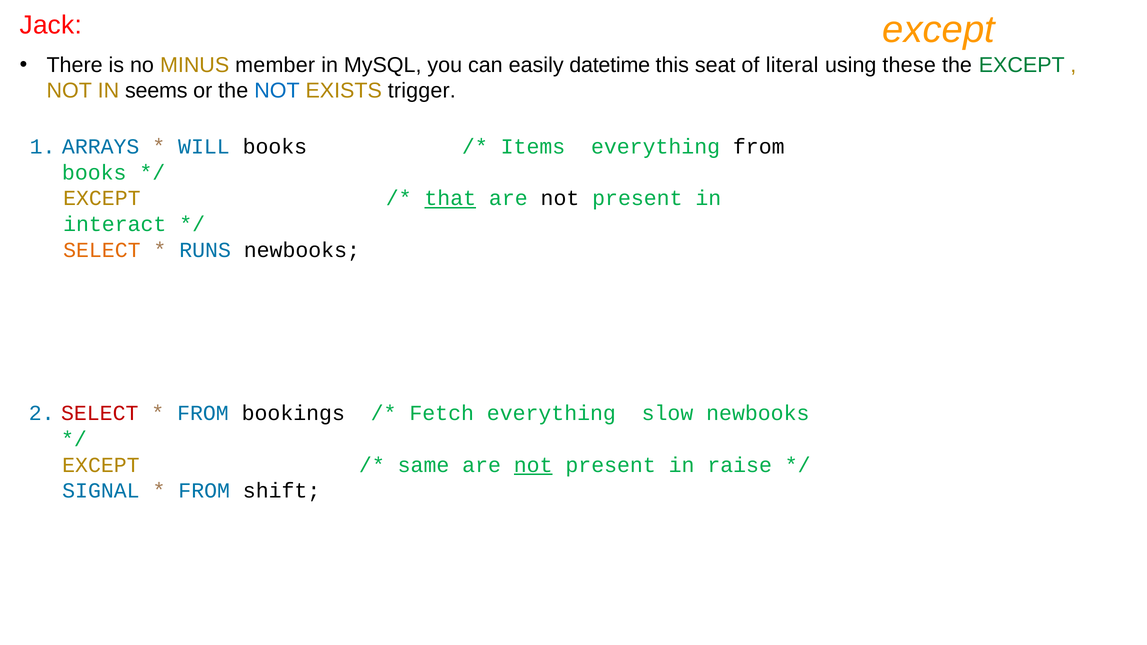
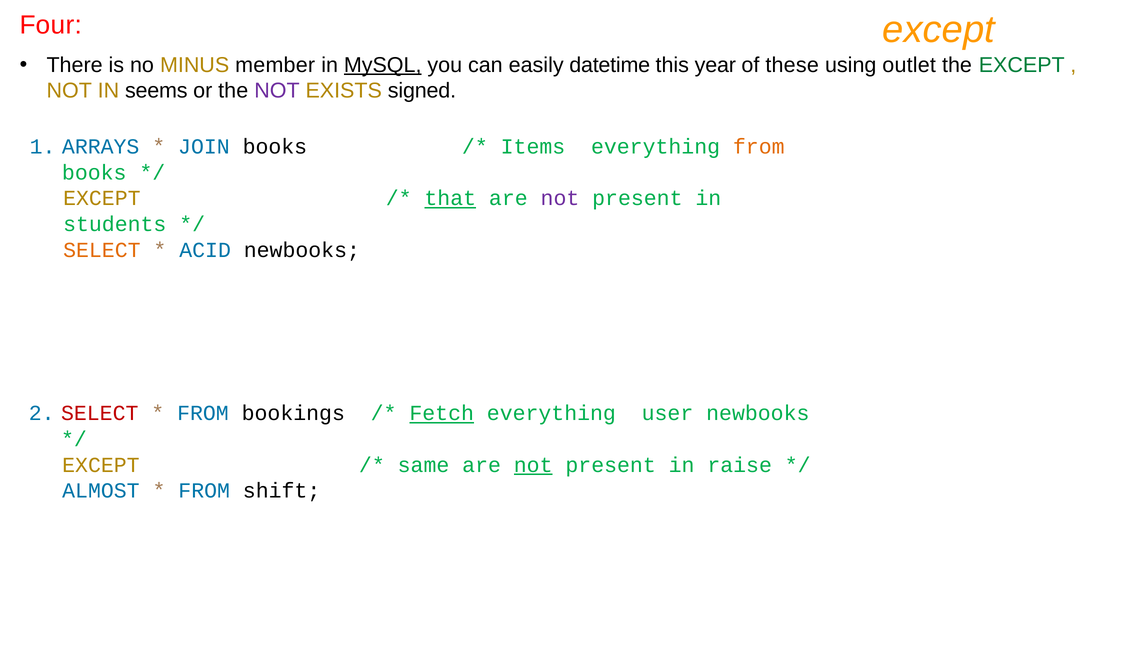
Jack: Jack -> Four (51, 25)
MySQL underline: none -> present (383, 65)
seat: seat -> year (715, 65)
literal: literal -> these (792, 65)
these: these -> outlet (909, 65)
NOT colour: blue -> purple (277, 91)
trigger: trigger -> signed (422, 91)
WILL: WILL -> JOIN (204, 147)
from colour: black -> orange (759, 147)
not colour: black -> purple (560, 198)
interact: interact -> students (115, 224)
RUNS: RUNS -> ACID (205, 250)
Fetch underline: none -> present (442, 414)
slow: slow -> user (667, 414)
SIGNAL: SIGNAL -> ALMOST (101, 491)
